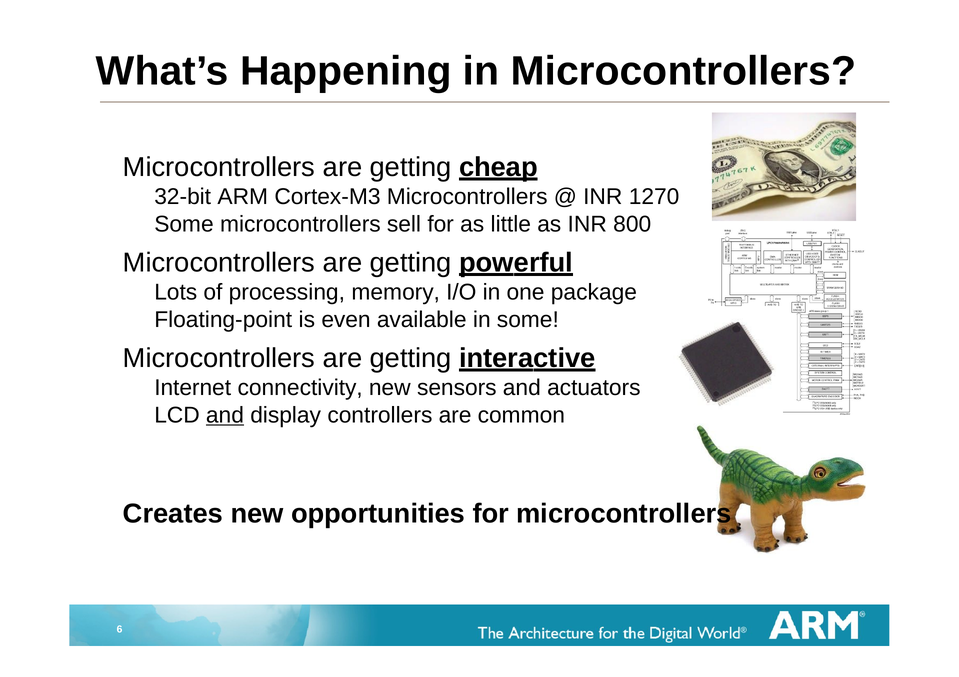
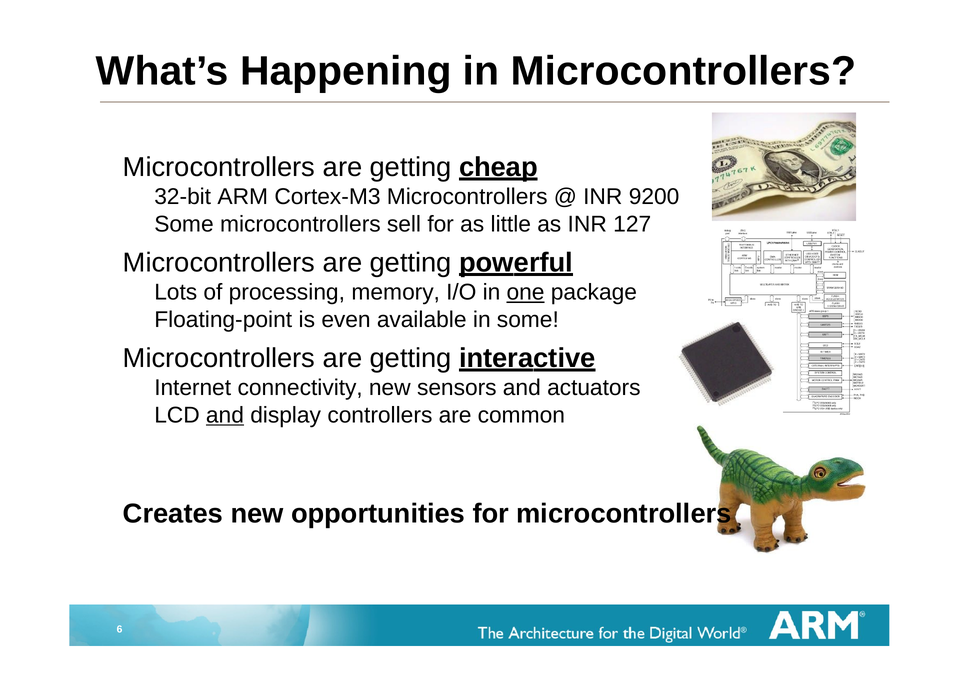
1270: 1270 -> 9200 (654, 197)
800: 800 -> 127 (632, 224)
one underline: none -> present (526, 293)
